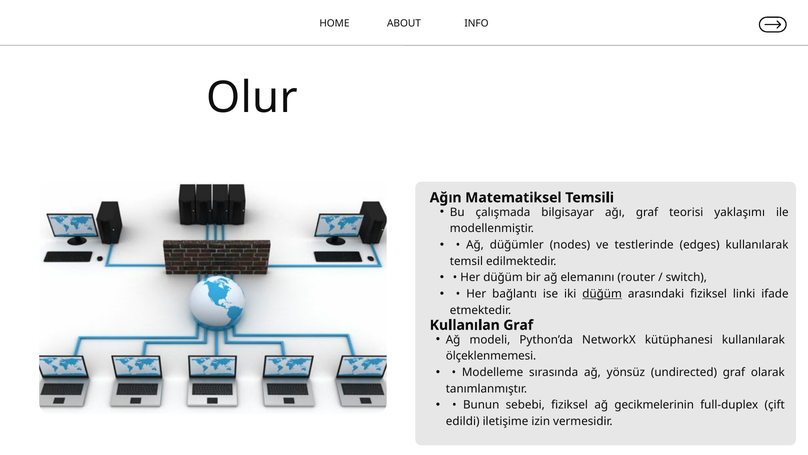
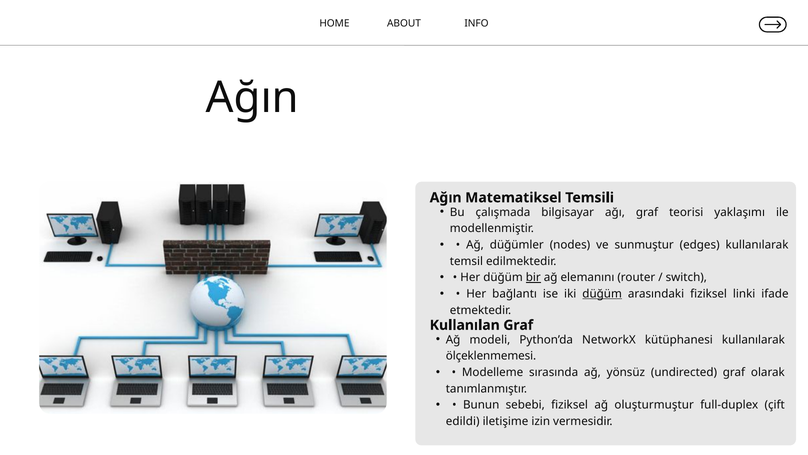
Olur: Olur -> Ağın (252, 97)
testlerinde: testlerinde -> sunmuştur (644, 245)
bir underline: none -> present (533, 277)
gecikmelerinin: gecikmelerinin -> oluşturmuştur (654, 405)
